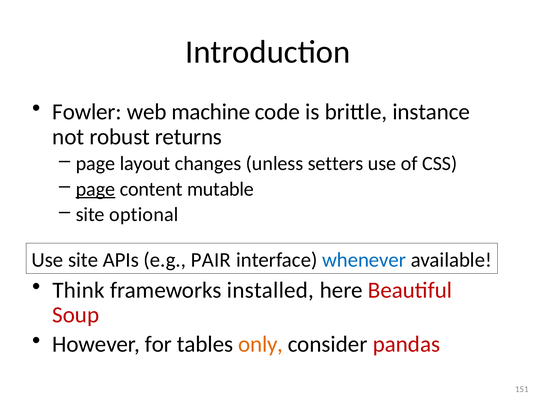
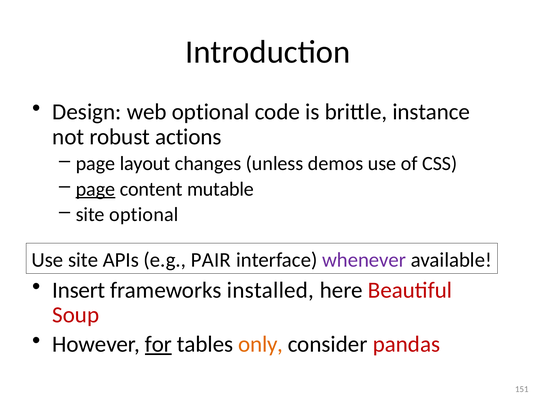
Fowler: Fowler -> Design (87, 112)
web machine: machine -> optional (211, 112)
returns: returns -> actions (188, 137)
setters: setters -> demos (336, 164)
whenever colour: blue -> purple (364, 260)
Think: Think -> Insert (79, 290)
for underline: none -> present (158, 344)
